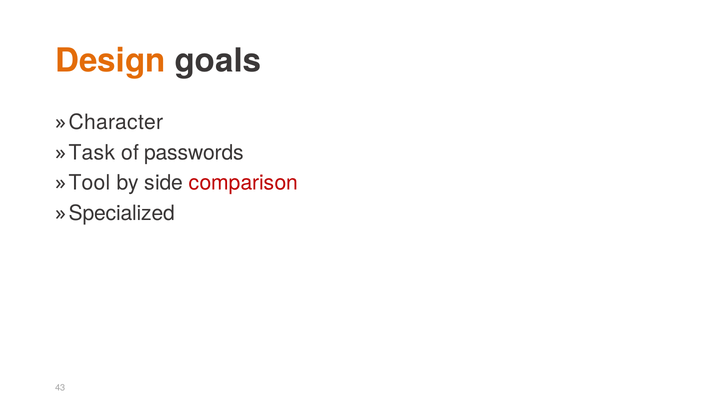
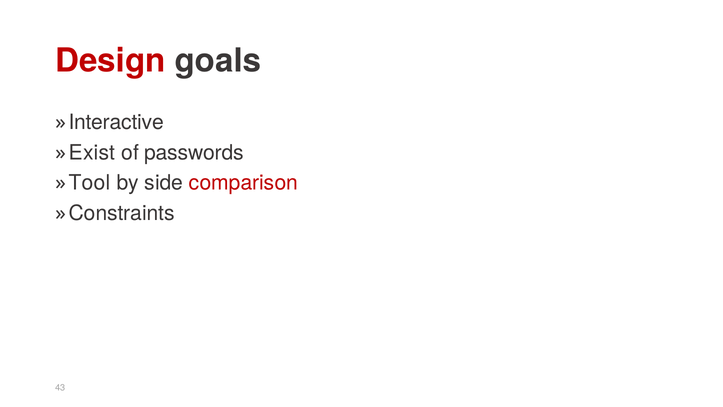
Design colour: orange -> red (110, 61)
Character: Character -> Interactive (116, 122)
Task: Task -> Exist (92, 153)
Specialized: Specialized -> Constraints (122, 213)
